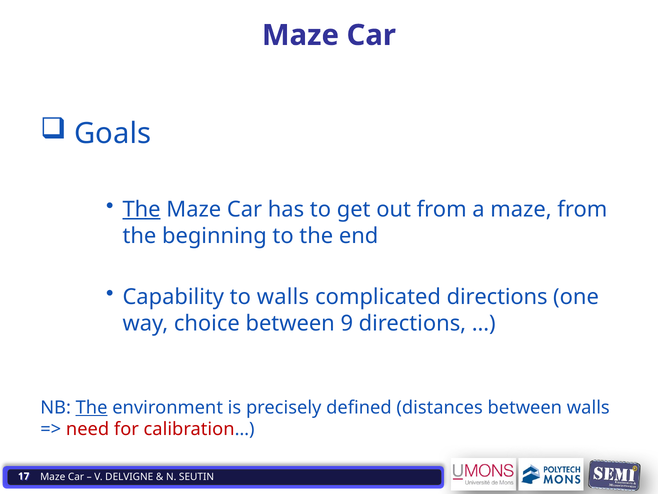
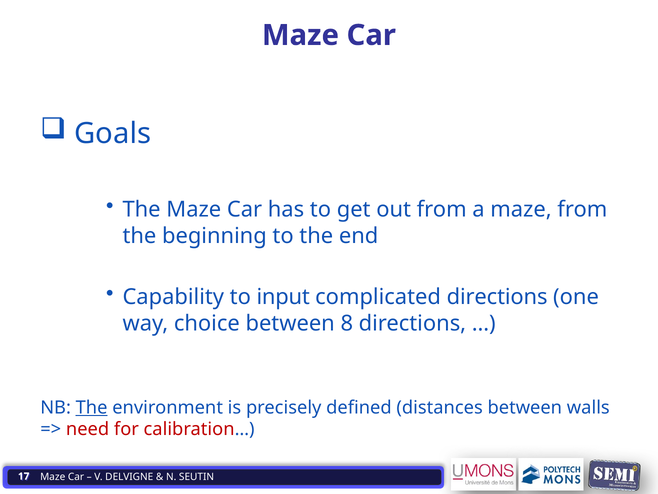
The underline: present -> none (142, 209)
to walls: walls -> input (283, 297)
9: 9 -> 8 (347, 323)
